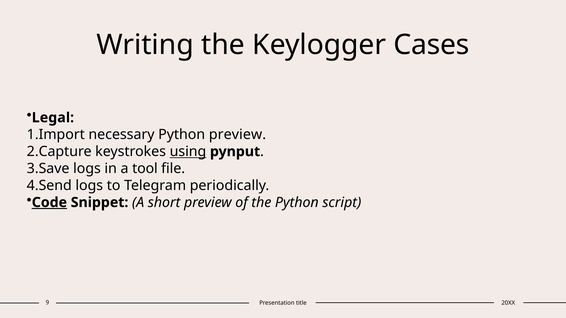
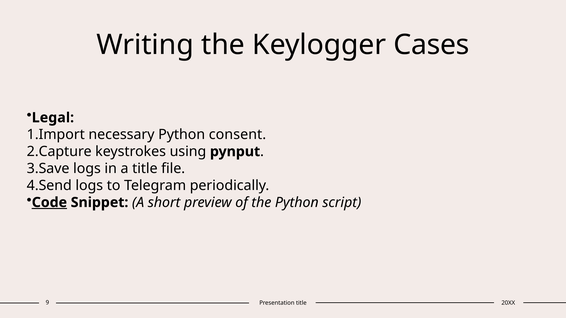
Python preview: preview -> consent (237, 135)
using underline: present -> none (188, 152)
a tool: tool -> title (145, 169)
